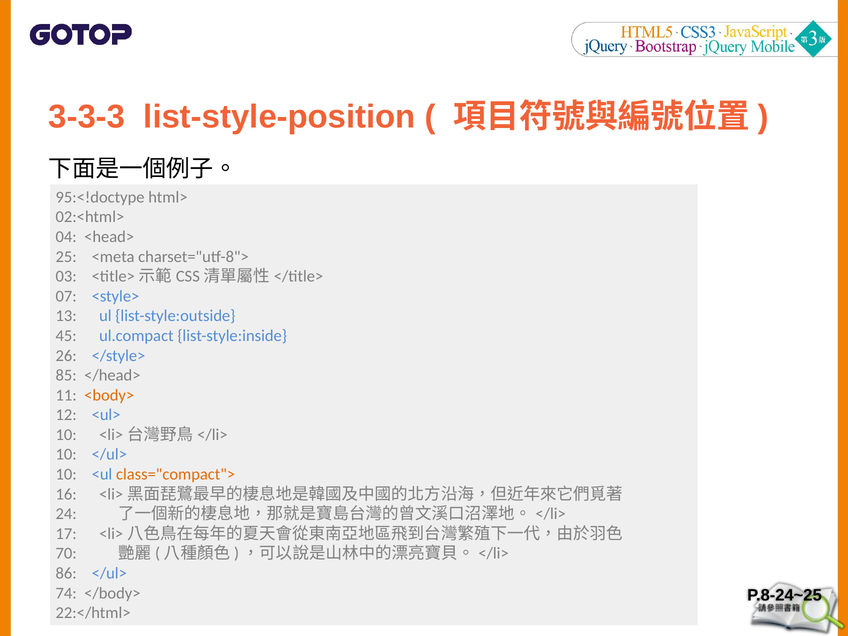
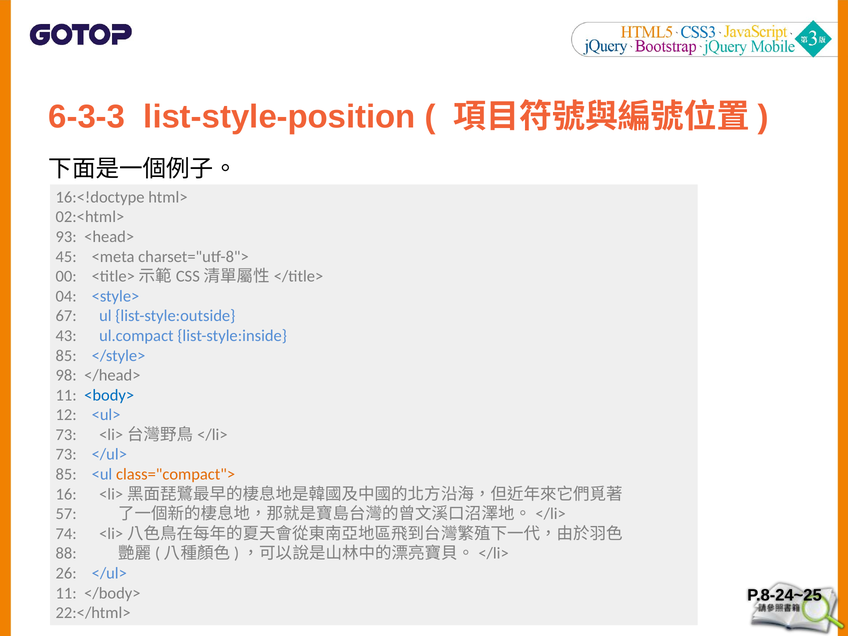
3-3-3: 3-3-3 -> 6-3-3 (87, 117)
95:<!doctype: 95:<!doctype -> 16:<!doctype (100, 197)
04: 04 -> 93 (66, 237)
25: 25 -> 45 (66, 257)
03: 03 -> 00 (66, 276)
07: 07 -> 04 (66, 296)
13: 13 -> 67 (66, 316)
45: 45 -> 43 (66, 336)
26: 26 -> 85 (66, 356)
85: 85 -> 98 (66, 375)
<body> colour: orange -> blue (109, 395)
10: 10 -> 73 (66, 435)
10: 10 -> 73 (66, 455)
10: 10 -> 85 (66, 474)
24: 24 -> 57 (66, 514)
17: 17 -> 74 (66, 534)
70: 70 -> 88 (66, 554)
86: 86 -> 26 (66, 573)
74: 74 -> 11 (66, 593)
